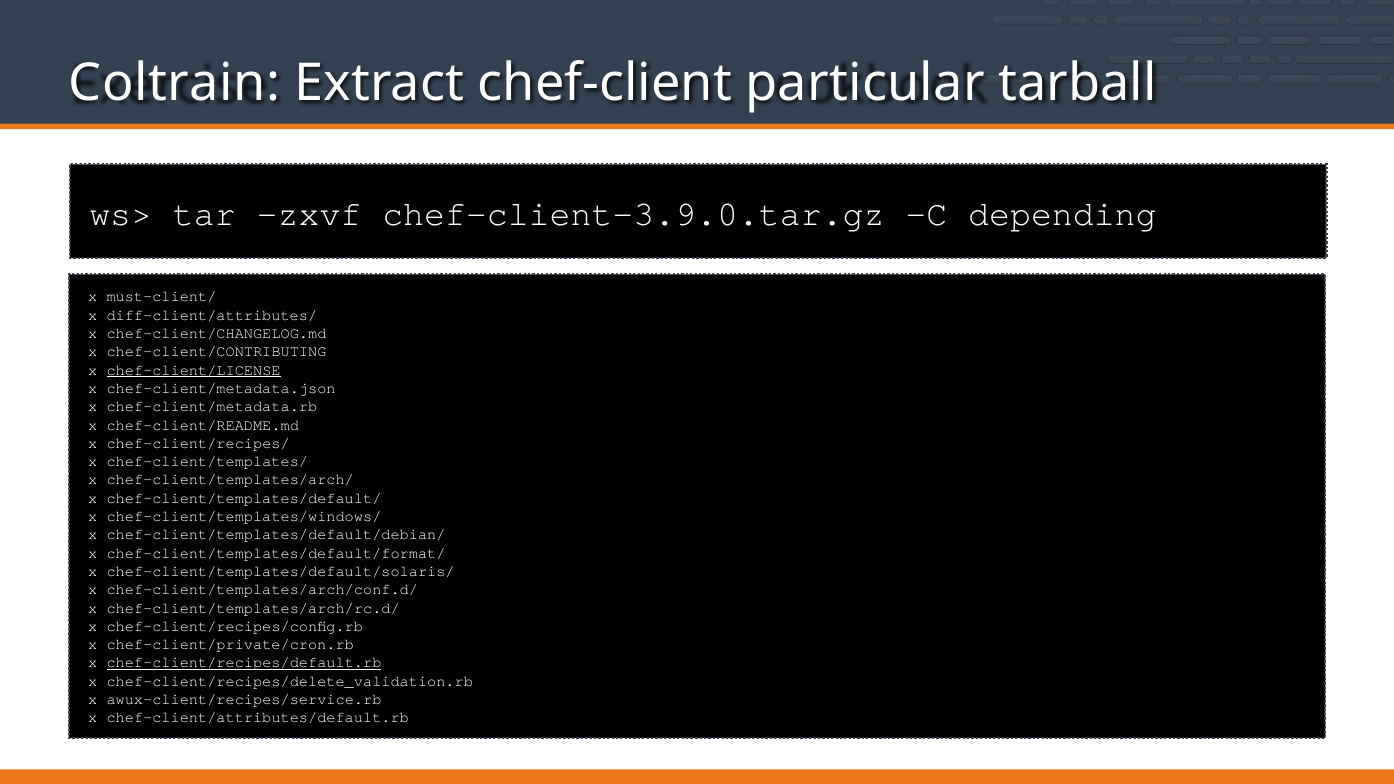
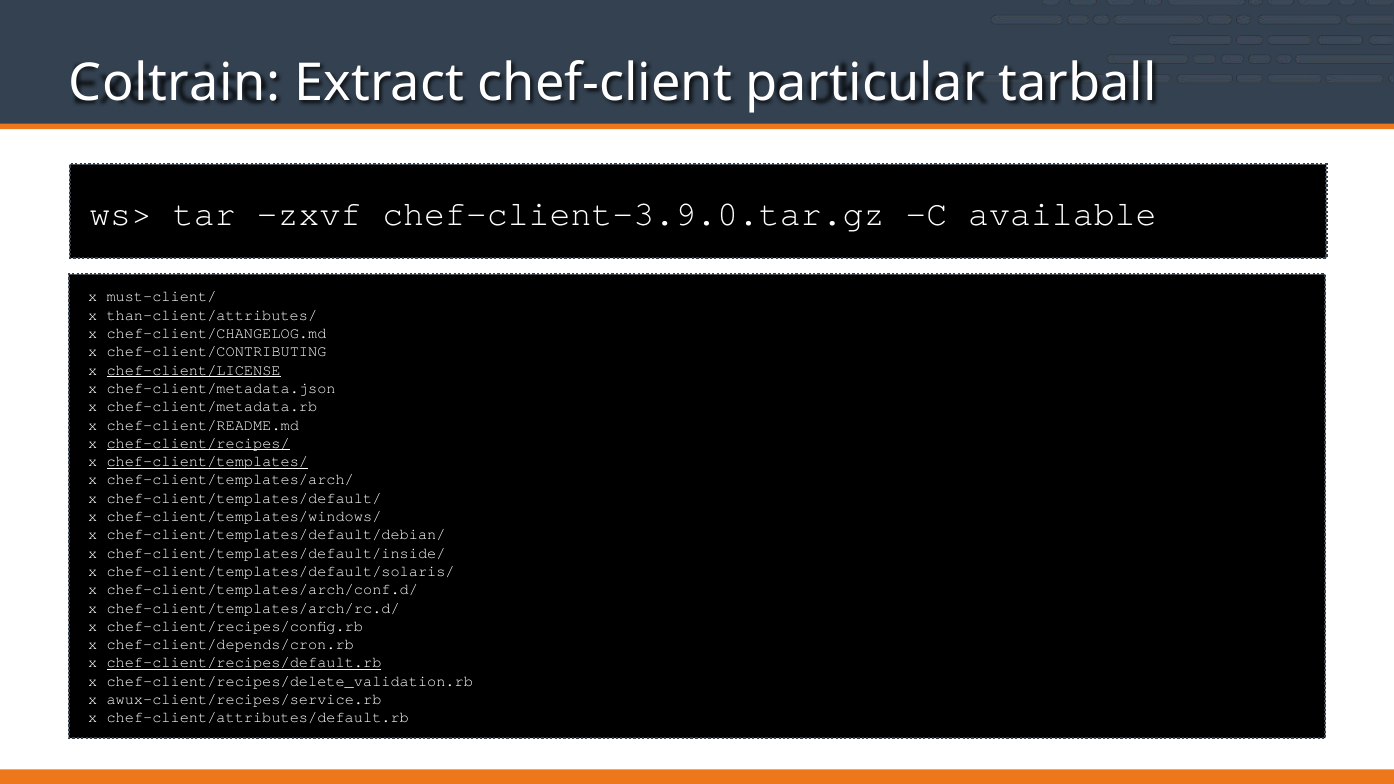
depending: depending -> available (1062, 214)
diff-client/attributes/: diff-client/attributes/ -> than-client/attributes/ (212, 315)
chef-client/recipes/ underline: none -> present (198, 443)
chef-client/templates/ underline: none -> present (207, 462)
chef-client/templates/default/format/: chef-client/templates/default/format/ -> chef-client/templates/default/inside/ (276, 553)
chef-client/private/cron.rb: chef-client/private/cron.rb -> chef-client/depends/cron.rb (230, 645)
